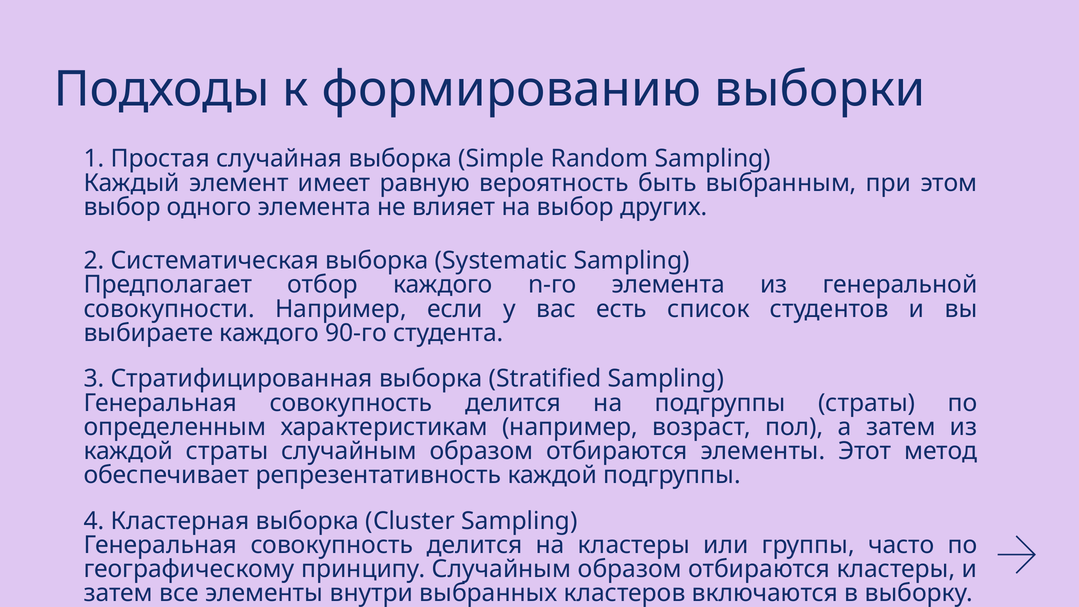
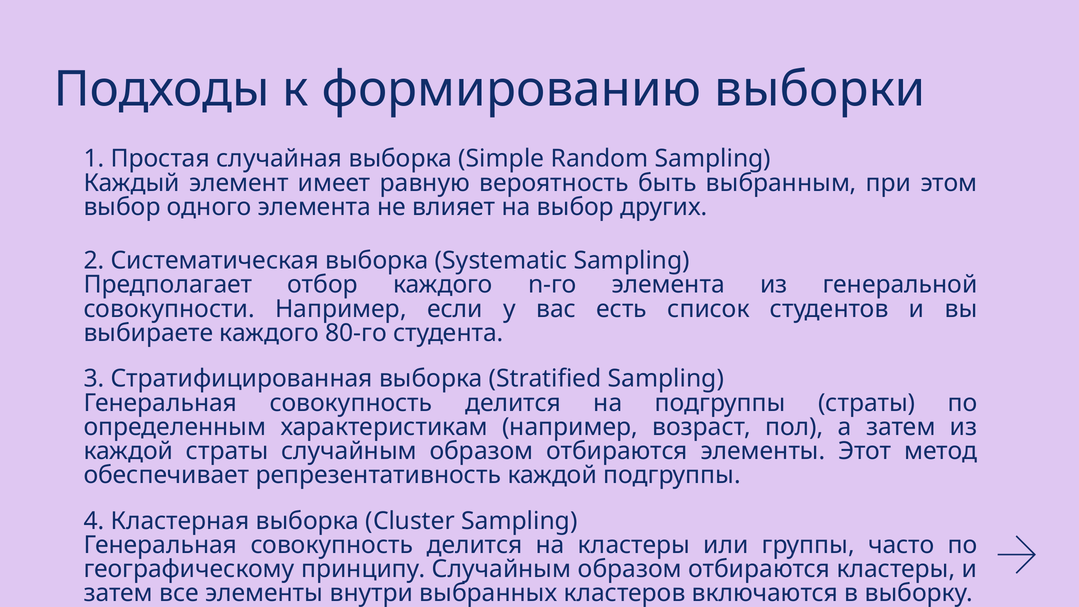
90-го: 90-го -> 80-го (356, 333)
